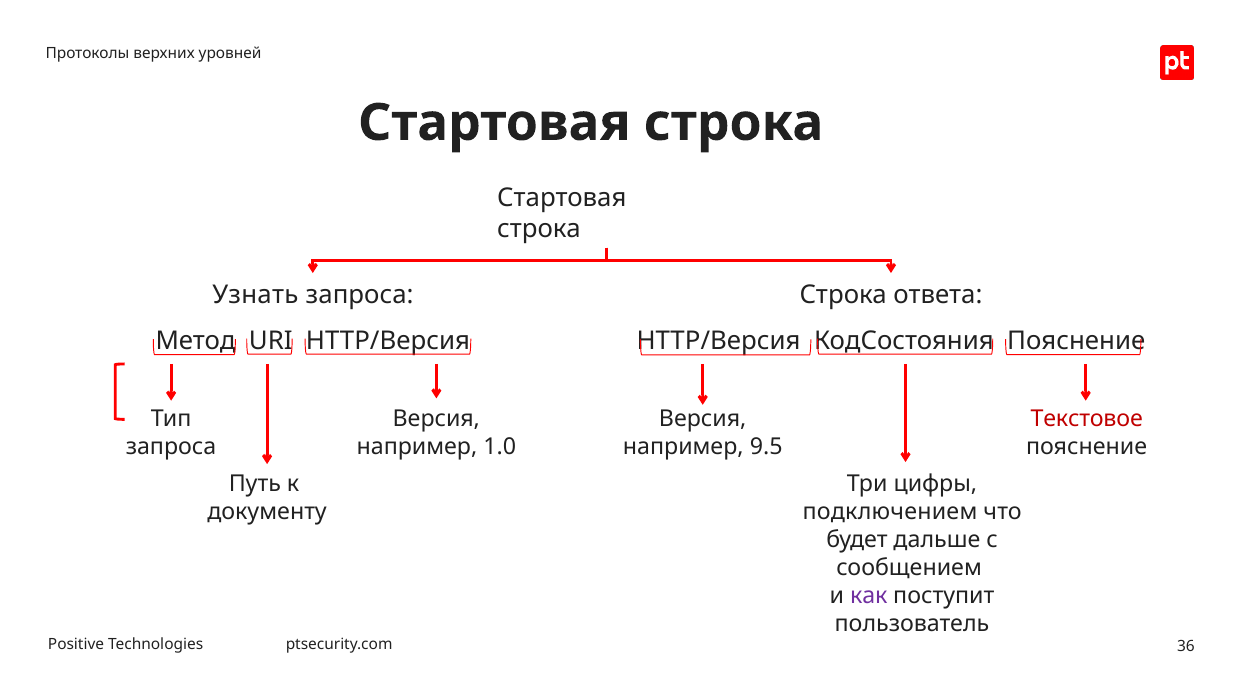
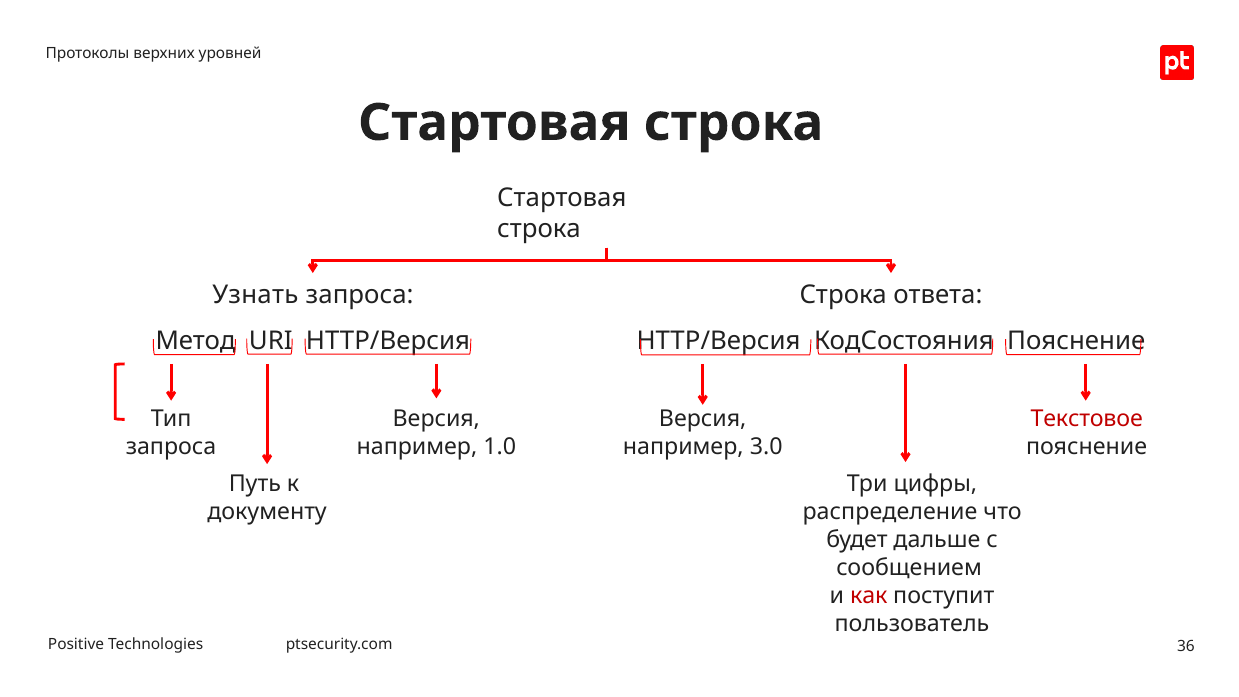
9.5: 9.5 -> 3.0 (766, 446)
подключением: подключением -> распределение (890, 512)
как colour: purple -> red (869, 596)
